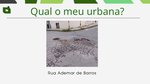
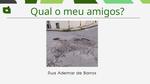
urbana: urbana -> amigos (106, 12)
